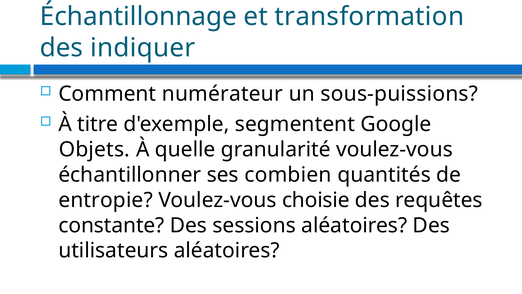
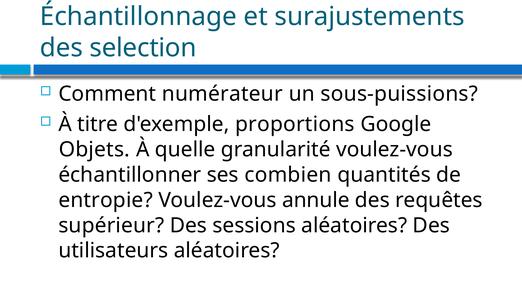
transformation: transformation -> surajustements (370, 16)
indiquer: indiquer -> selection (143, 48)
segmentent: segmentent -> proportions (295, 124)
choisie: choisie -> annule (316, 200)
constante: constante -> supérieur (111, 225)
